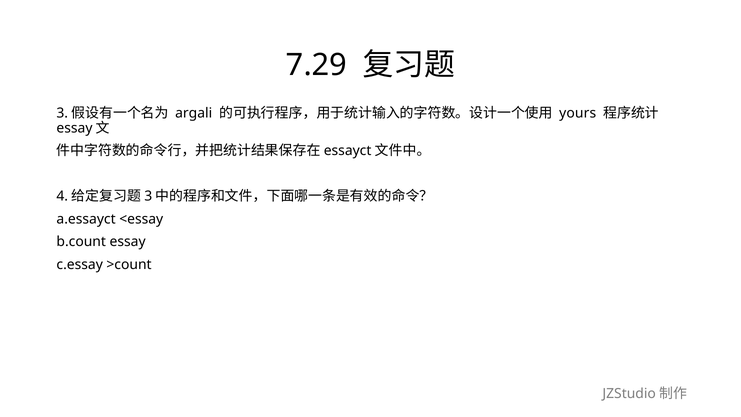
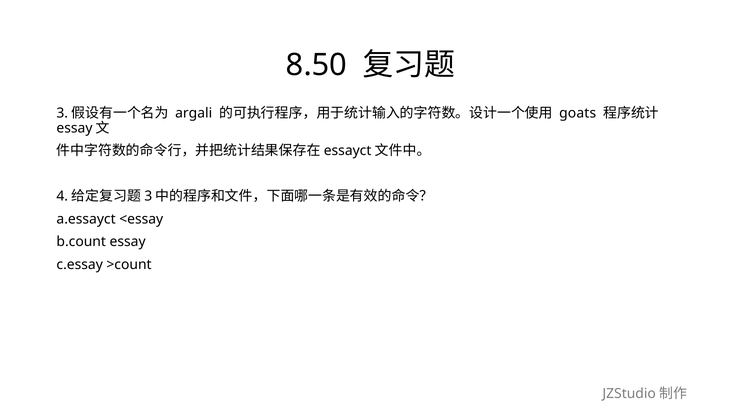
7.29: 7.29 -> 8.50 (317, 65)
yours: yours -> goats (578, 113)
